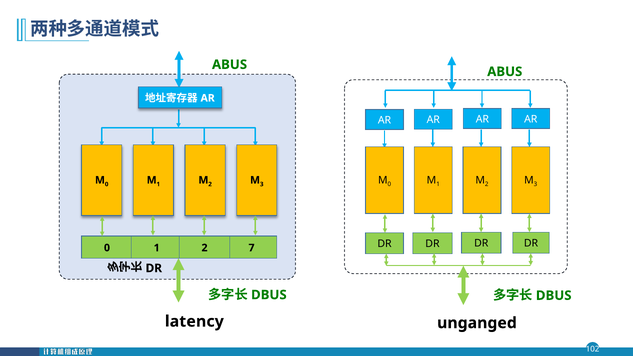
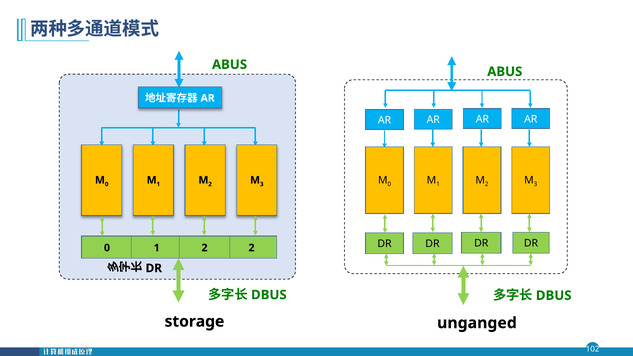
1 7: 7 -> 2 (252, 248)
latency: latency -> storage (194, 321)
